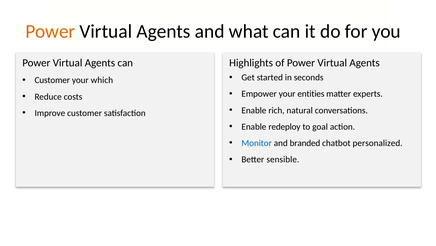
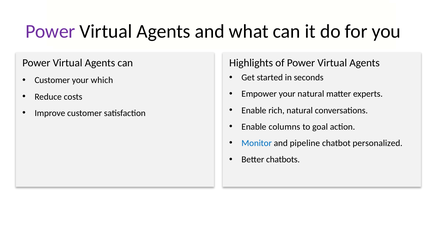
Power colour: orange -> purple (50, 31)
your entities: entities -> natural (311, 94)
redeploy: redeploy -> columns (284, 126)
branded: branded -> pipeline (305, 143)
sensible: sensible -> chatbots (283, 159)
